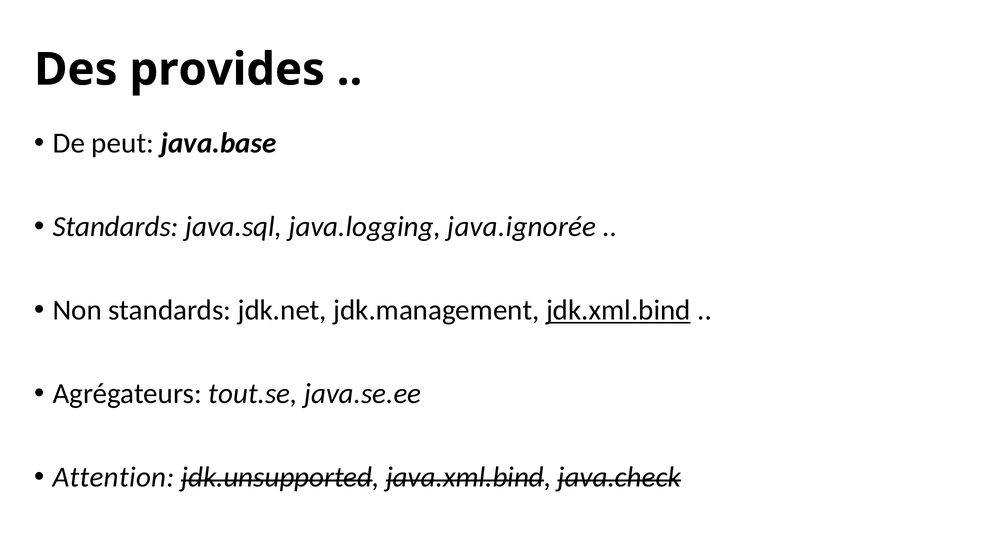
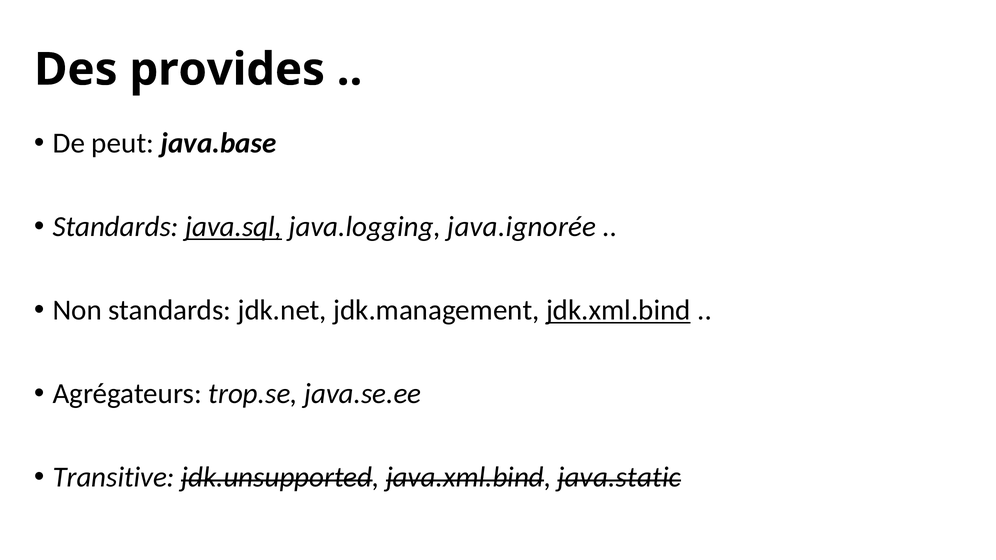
java.sql underline: none -> present (234, 227)
tout.se: tout.se -> trop.se (253, 394)
Attention: Attention -> Transitive (114, 477)
java.check: java.check -> java.static (619, 477)
